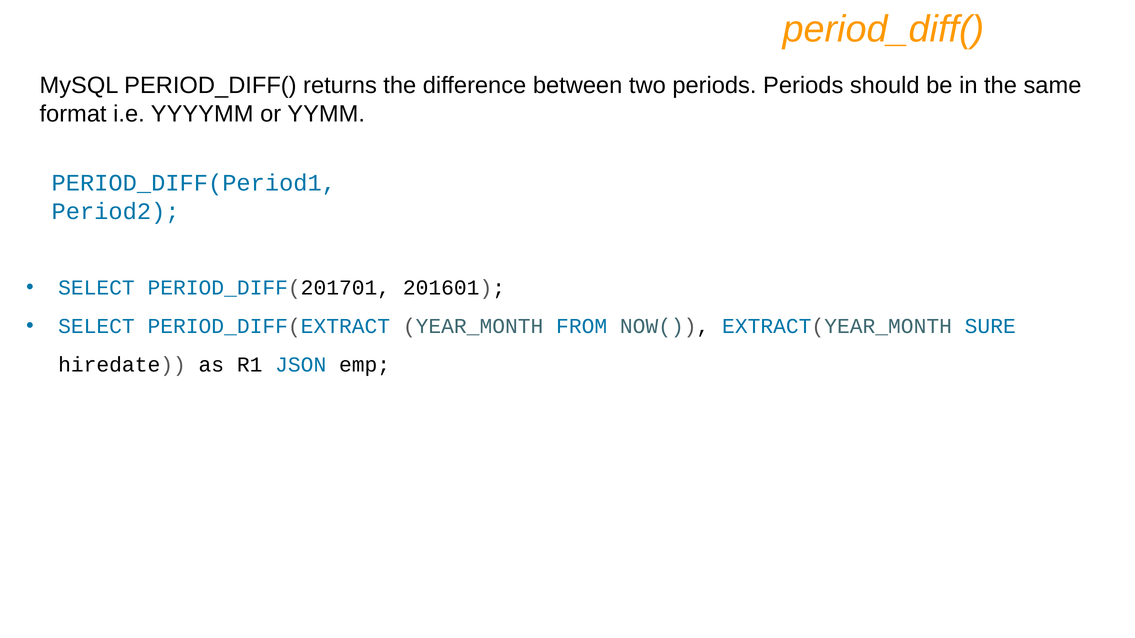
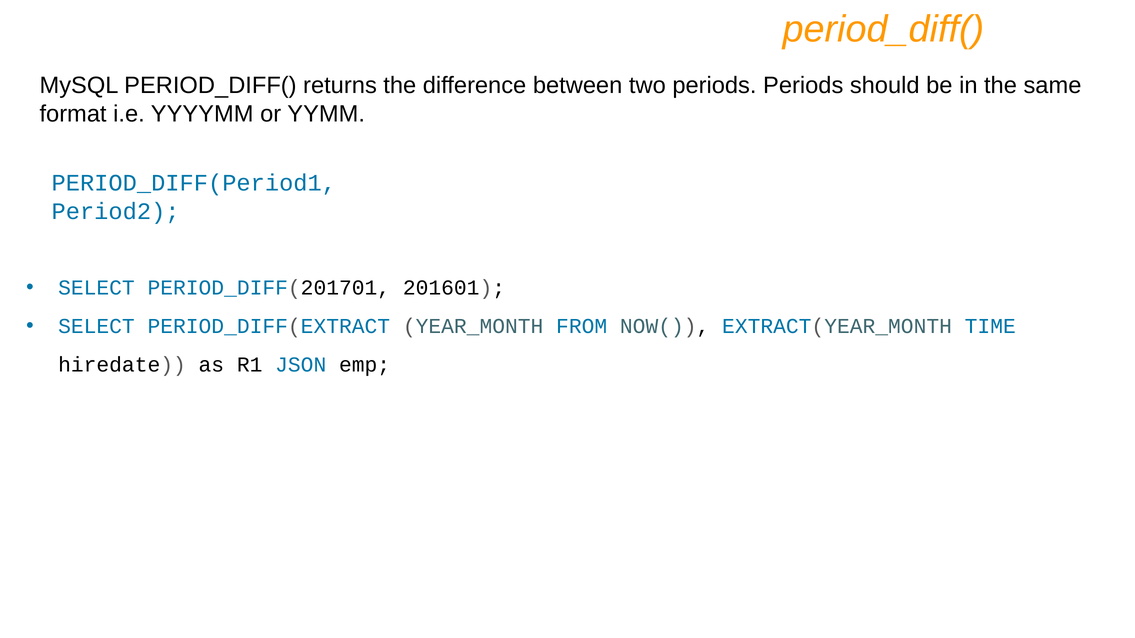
SURE: SURE -> TIME (990, 326)
